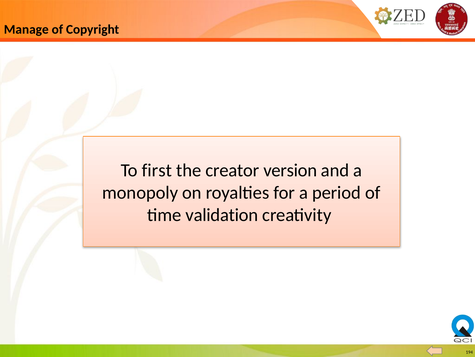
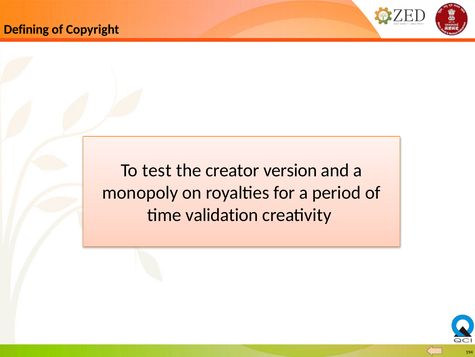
Manage: Manage -> Defining (26, 29)
first: first -> test (157, 170)
